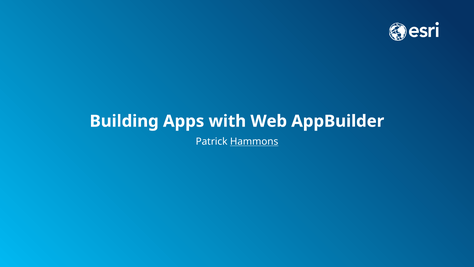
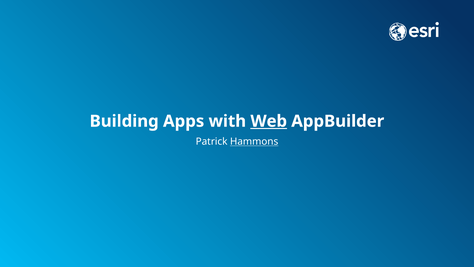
Web underline: none -> present (269, 121)
